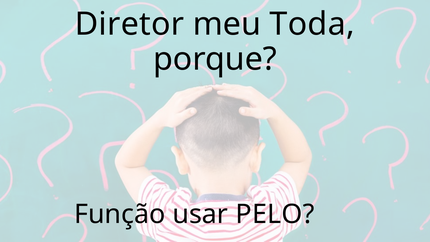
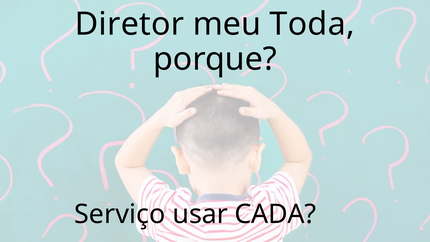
Função: Função -> Serviço (120, 214)
PELO: PELO -> CADA (275, 214)
